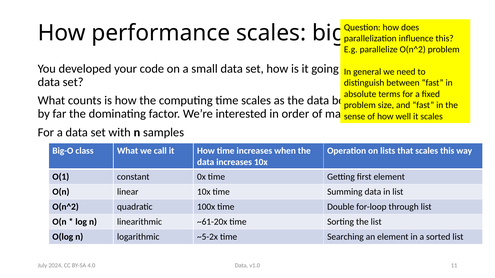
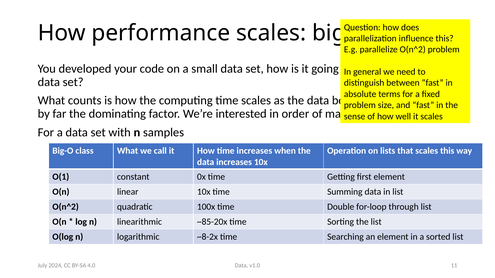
~61-20x: ~61-20x -> ~85-20x (212, 222)
~5-2x: ~5-2x -> ~8-2x (207, 237)
